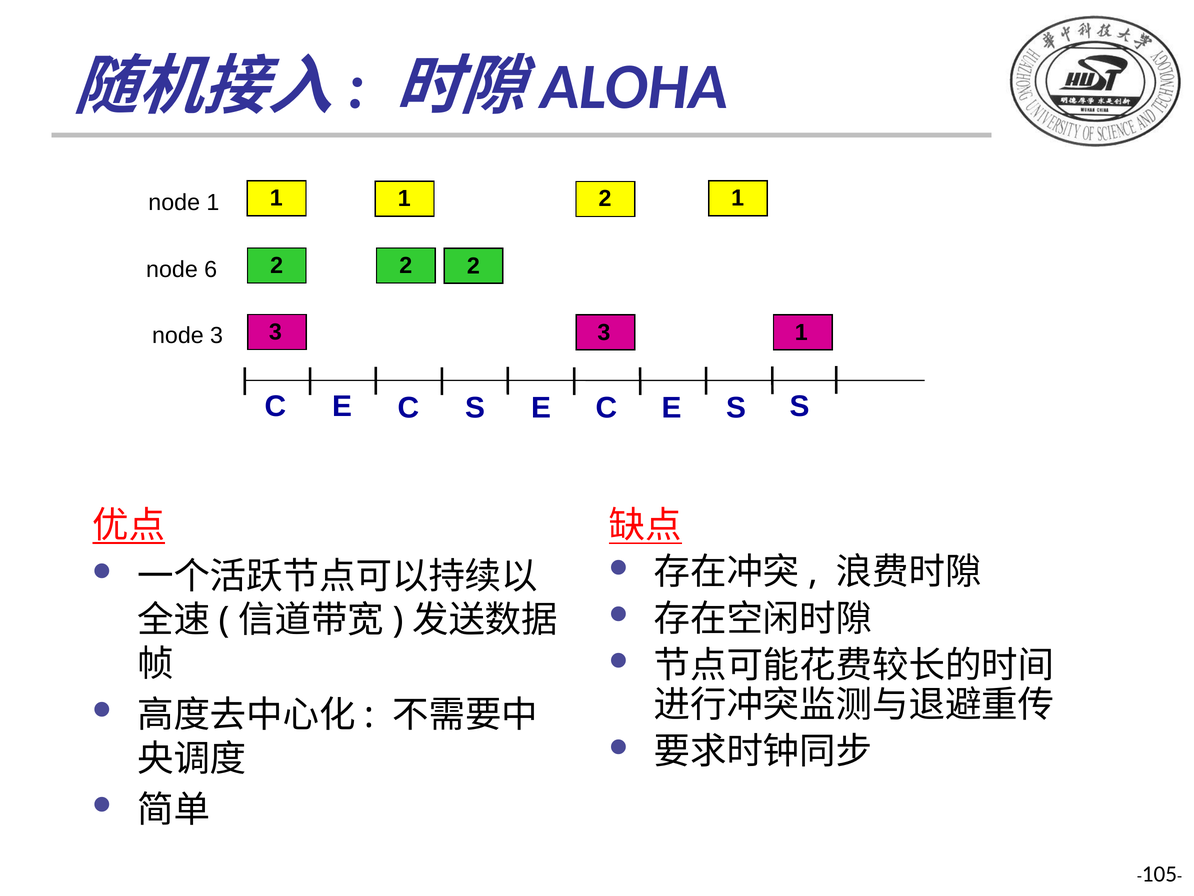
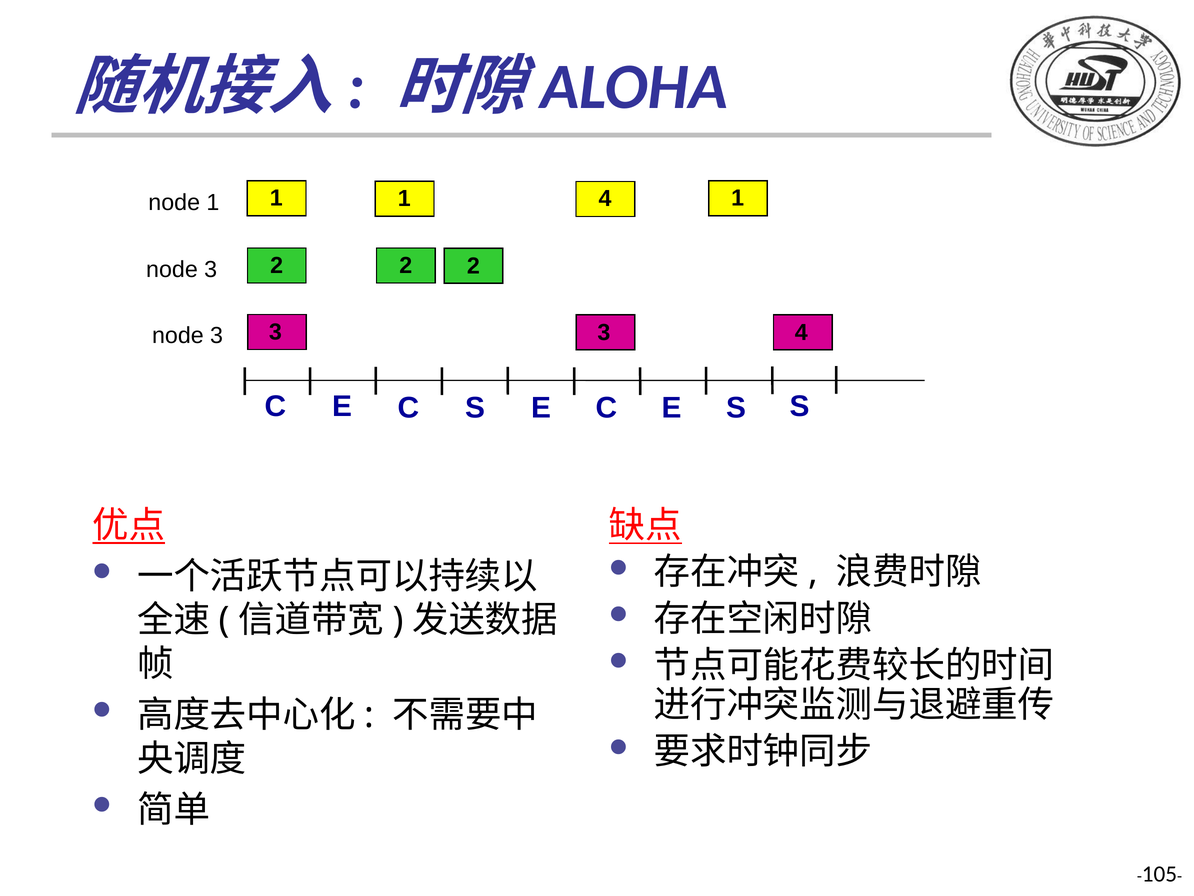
1 1 2: 2 -> 4 (605, 198)
6: 6 -> 3 (211, 270)
3 1: 1 -> 4 (801, 332)
